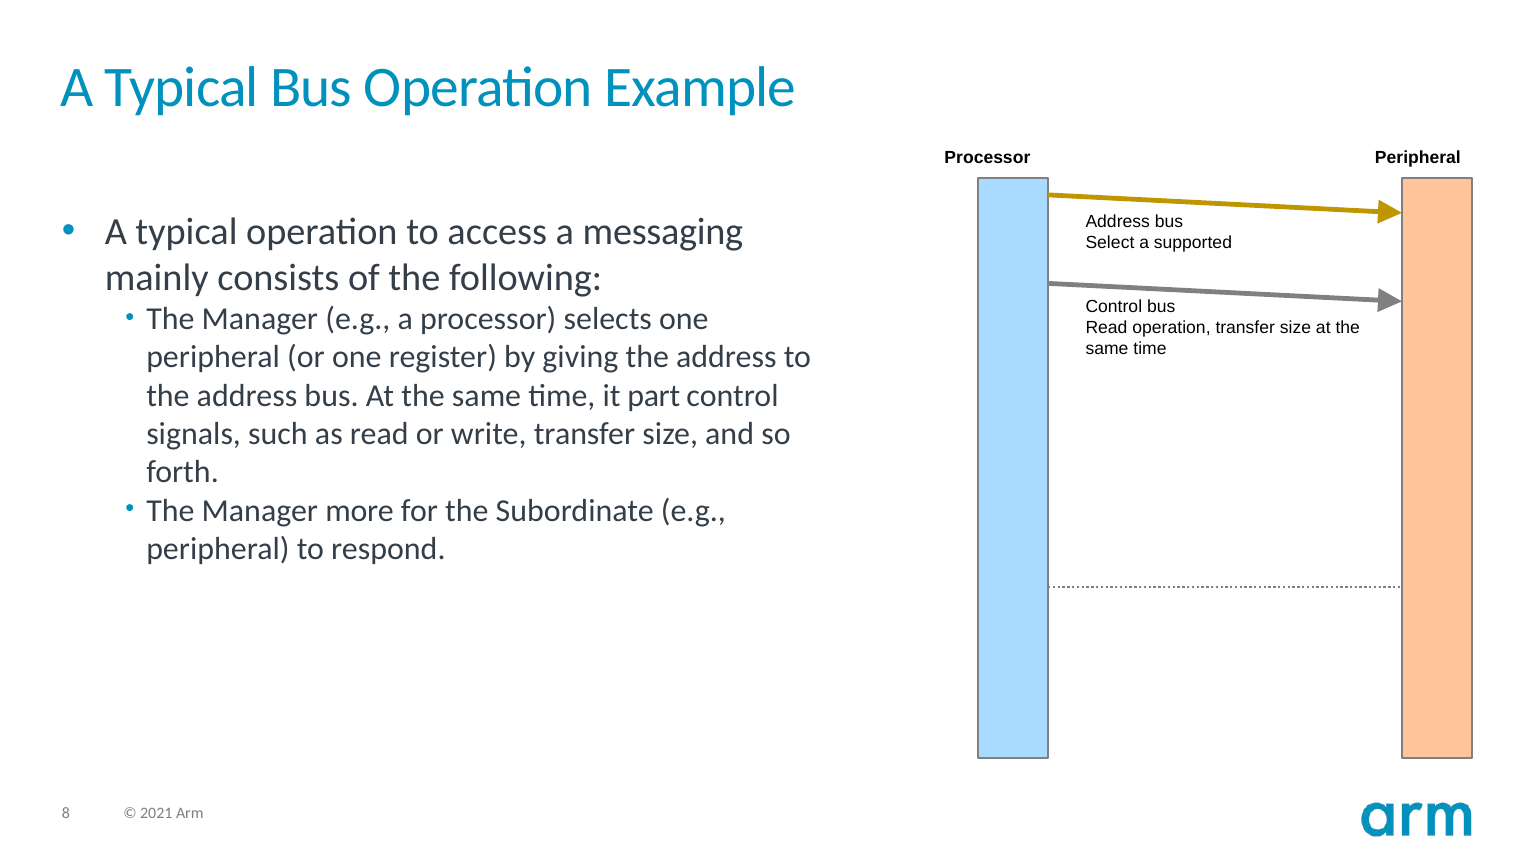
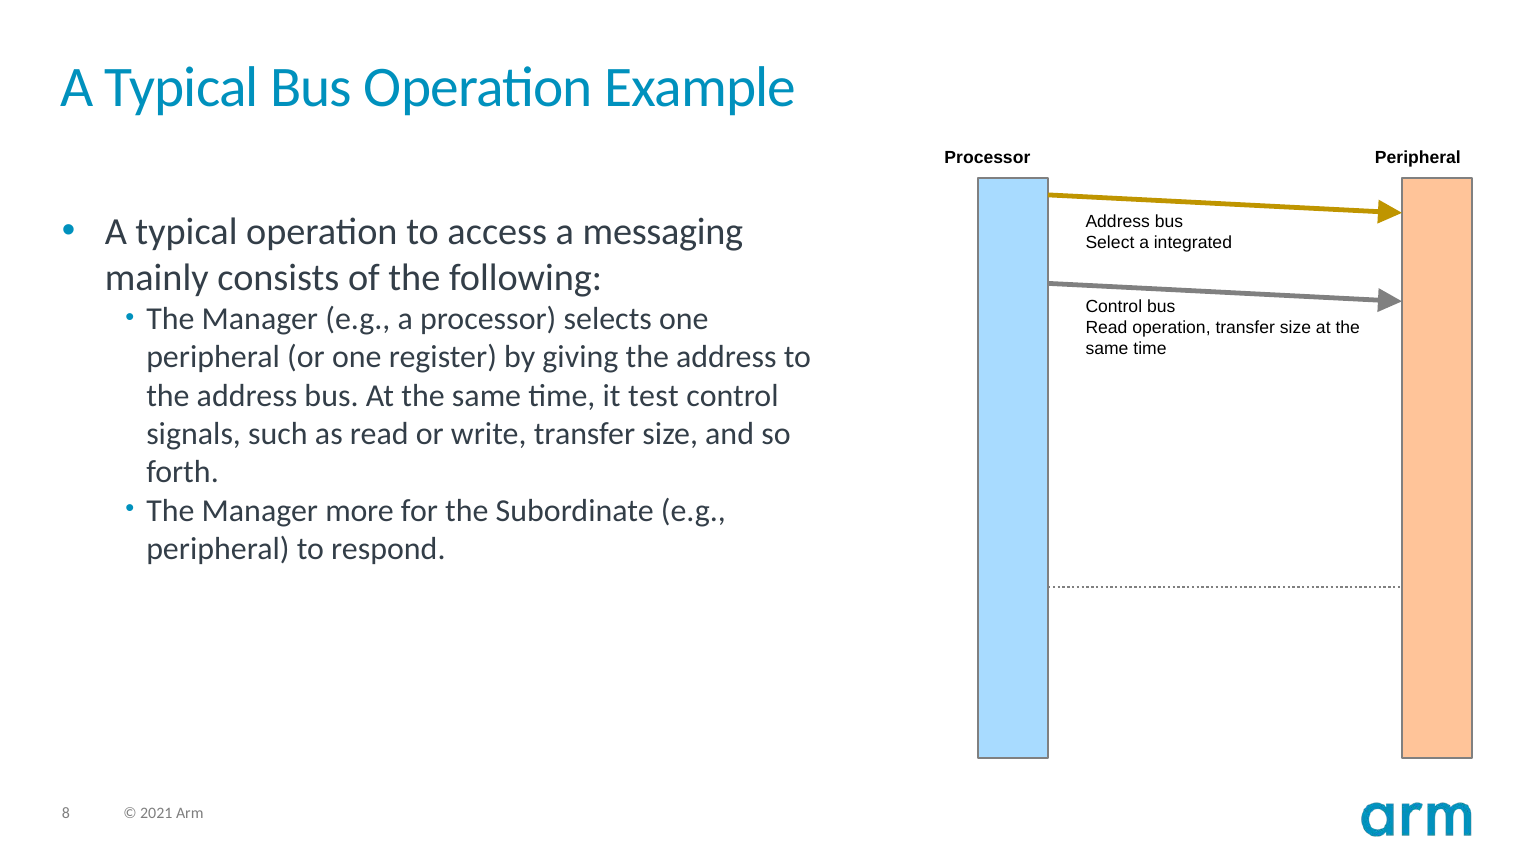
supported: supported -> integrated (1193, 242)
part: part -> test (653, 396)
